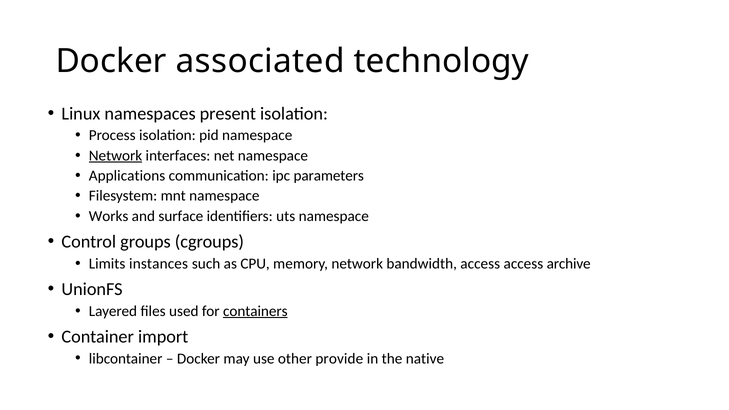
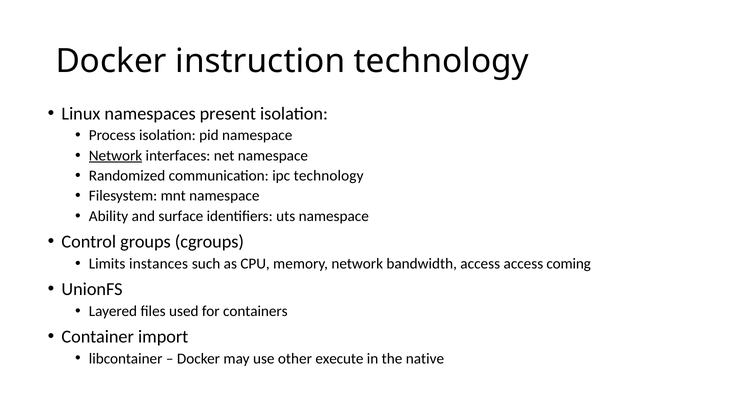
associated: associated -> instruction (260, 61)
Applications: Applications -> Randomized (127, 176)
ipc parameters: parameters -> technology (329, 176)
Works: Works -> Ability (109, 216)
archive: archive -> coming (569, 264)
containers underline: present -> none (255, 311)
provide: provide -> execute (339, 359)
